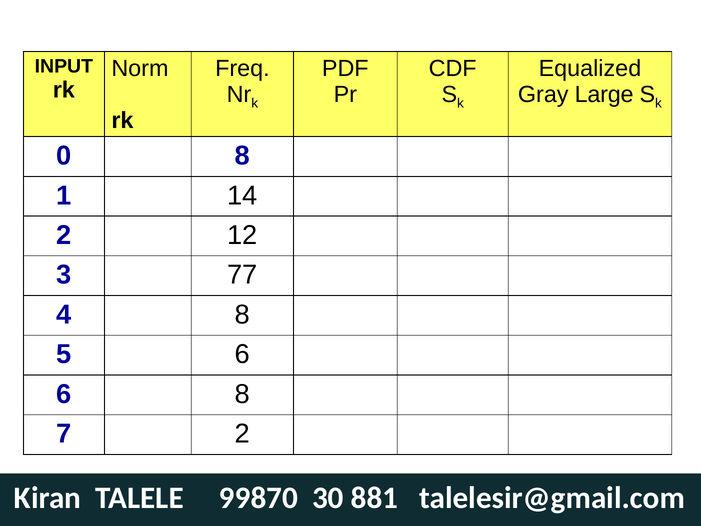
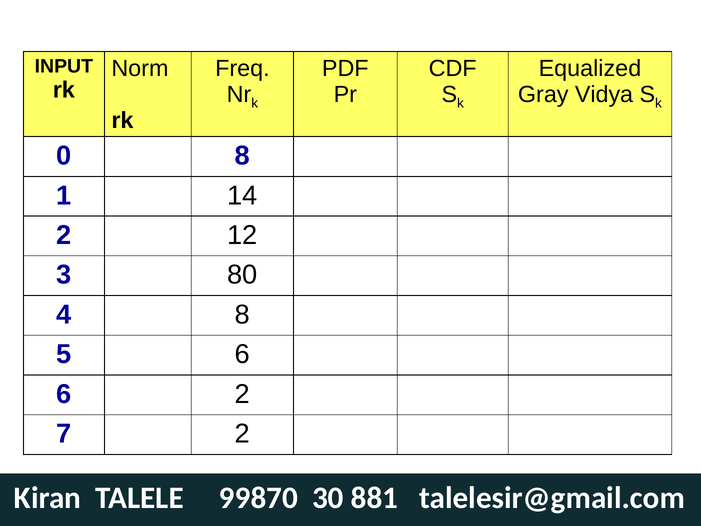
Large: Large -> Vidya (604, 94)
77: 77 -> 80 (242, 275)
6 8: 8 -> 2 (242, 394)
